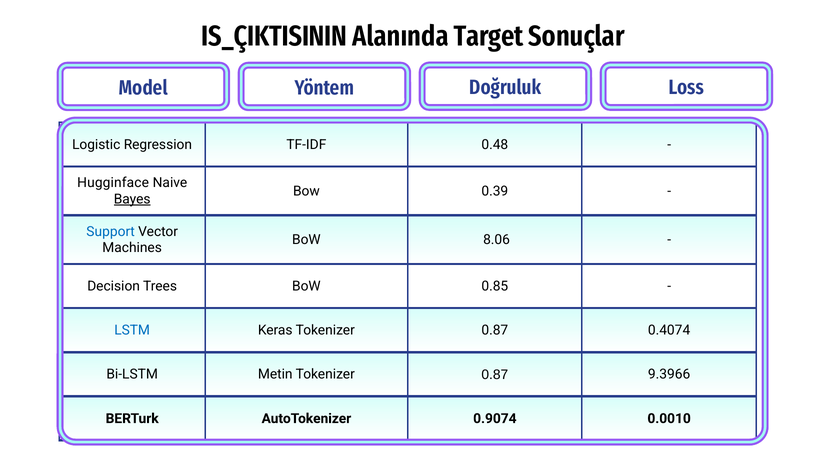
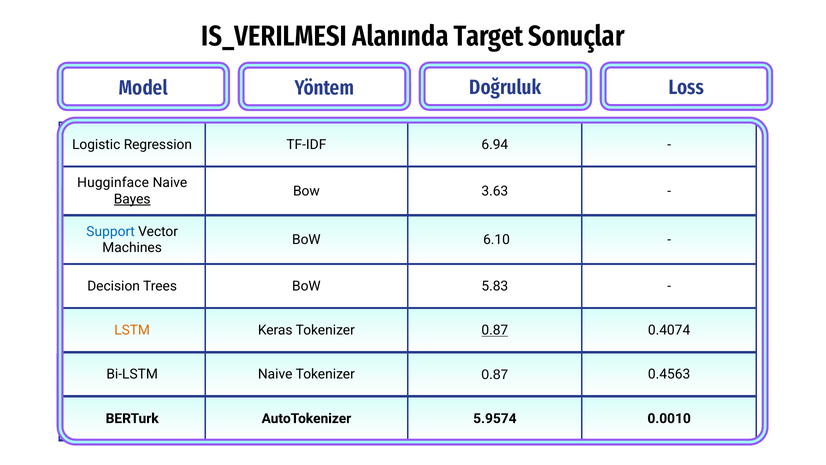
IS_ÇIKTISININ: IS_ÇIKTISININ -> IS_VERILMESI (274, 36)
0.48: 0.48 -> 6.94 (495, 144)
0.39: 0.39 -> 3.63 (495, 191)
8.06: 8.06 -> 6.10 (497, 240)
0.85: 0.85 -> 5.83 (495, 286)
LSTM colour: blue -> orange (132, 330)
0.87 underline: none -> present (495, 330)
Bi-LSTM Metin: Metin -> Naive (275, 374)
9.3966: 9.3966 -> 0.4563 (669, 374)
0.9074: 0.9074 -> 5.9574 (495, 418)
